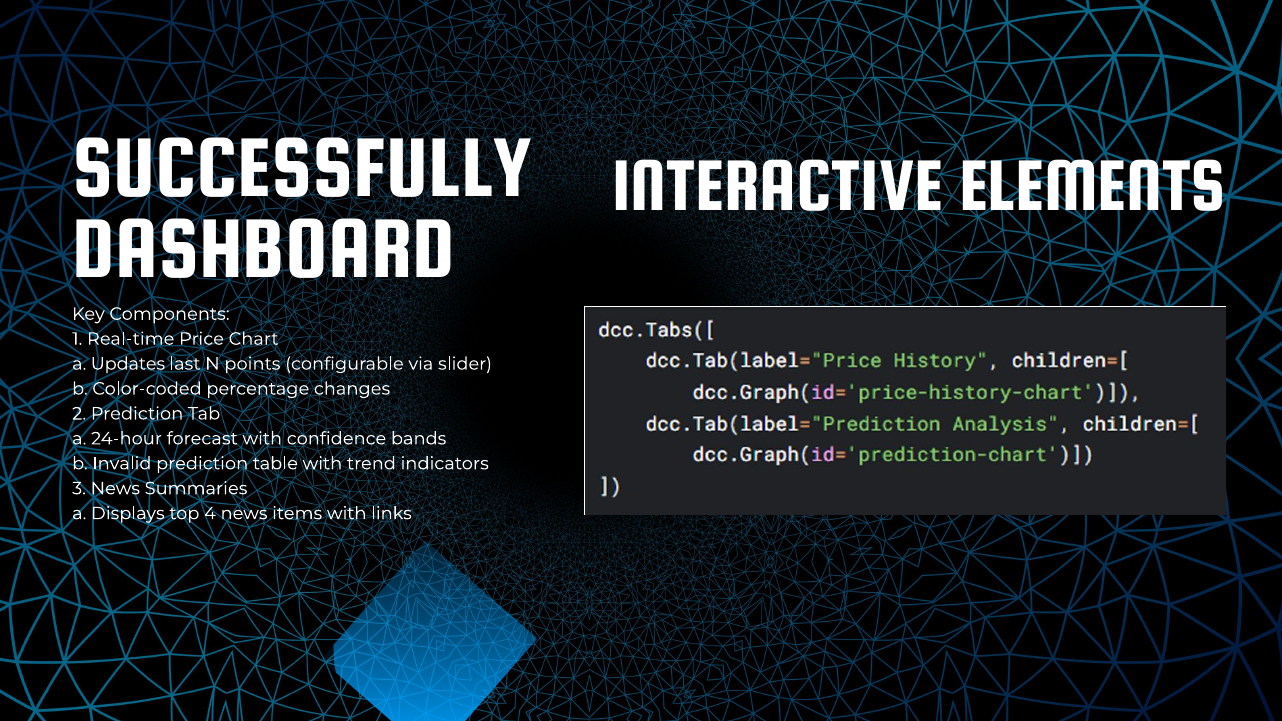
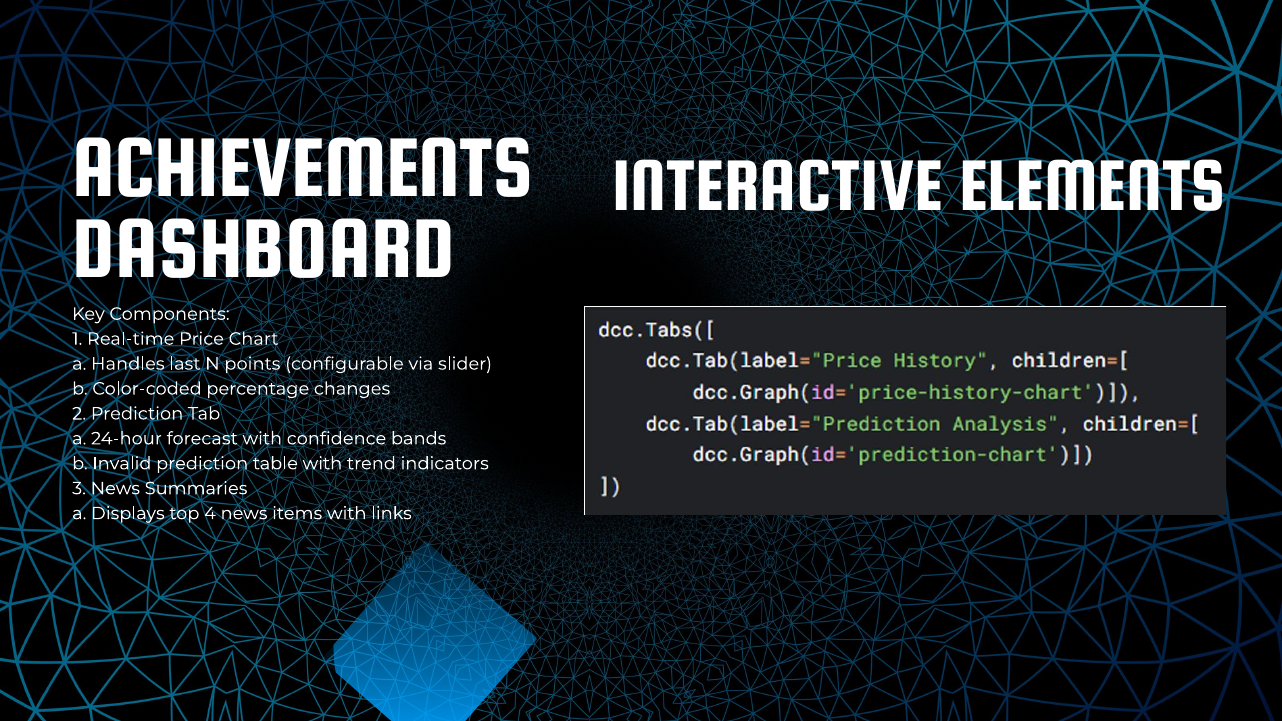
SUCCESSFULLY: SUCCESSFULLY -> ACHIEVEMENTS (303, 167)
Updates: Updates -> Handles (128, 364)
